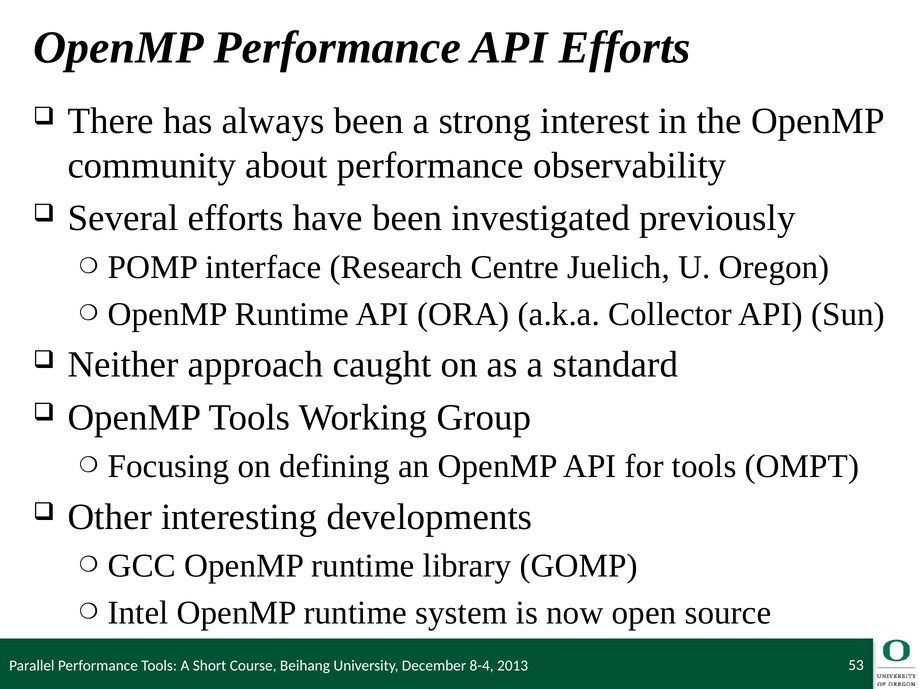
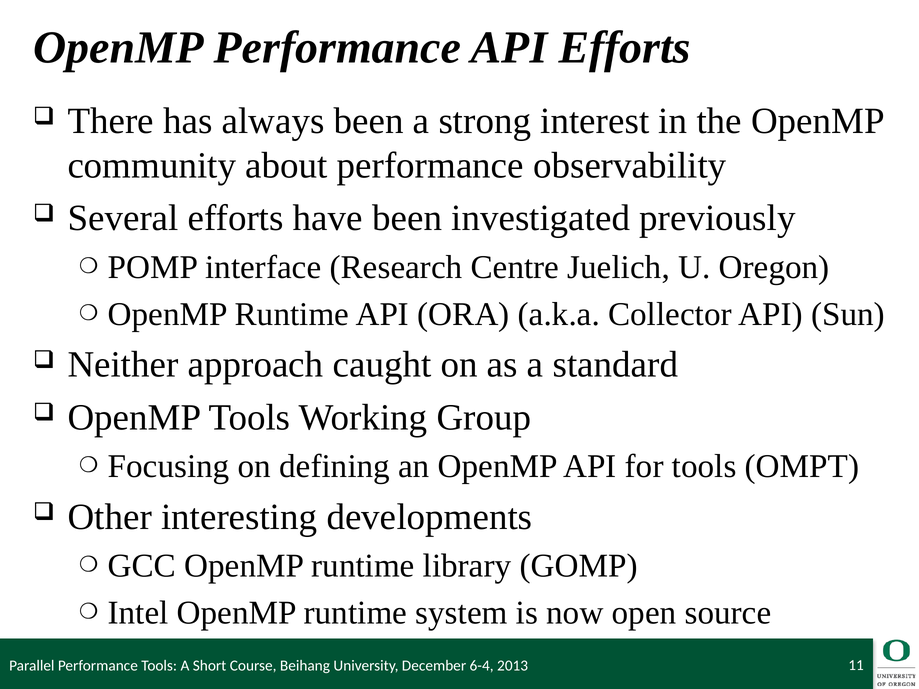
8-4: 8-4 -> 6-4 (482, 666)
53: 53 -> 11 (856, 666)
